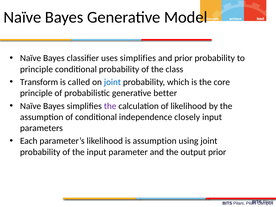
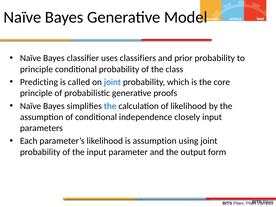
uses simplifies: simplifies -> classifiers (138, 58)
Transform: Transform -> Predicting (39, 82)
better: better -> proofs (165, 93)
the colour: purple -> blue (110, 106)
output prior: prior -> form (217, 152)
